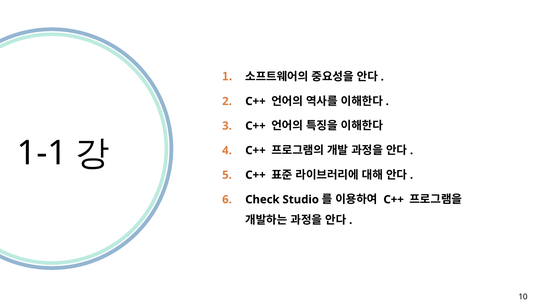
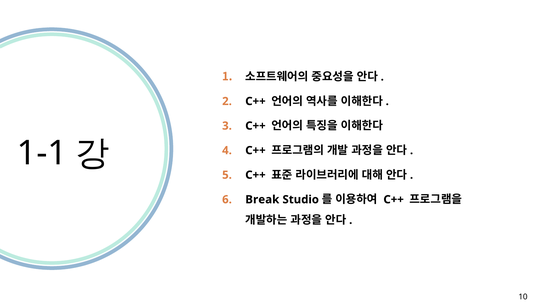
Check: Check -> Break (262, 200)
